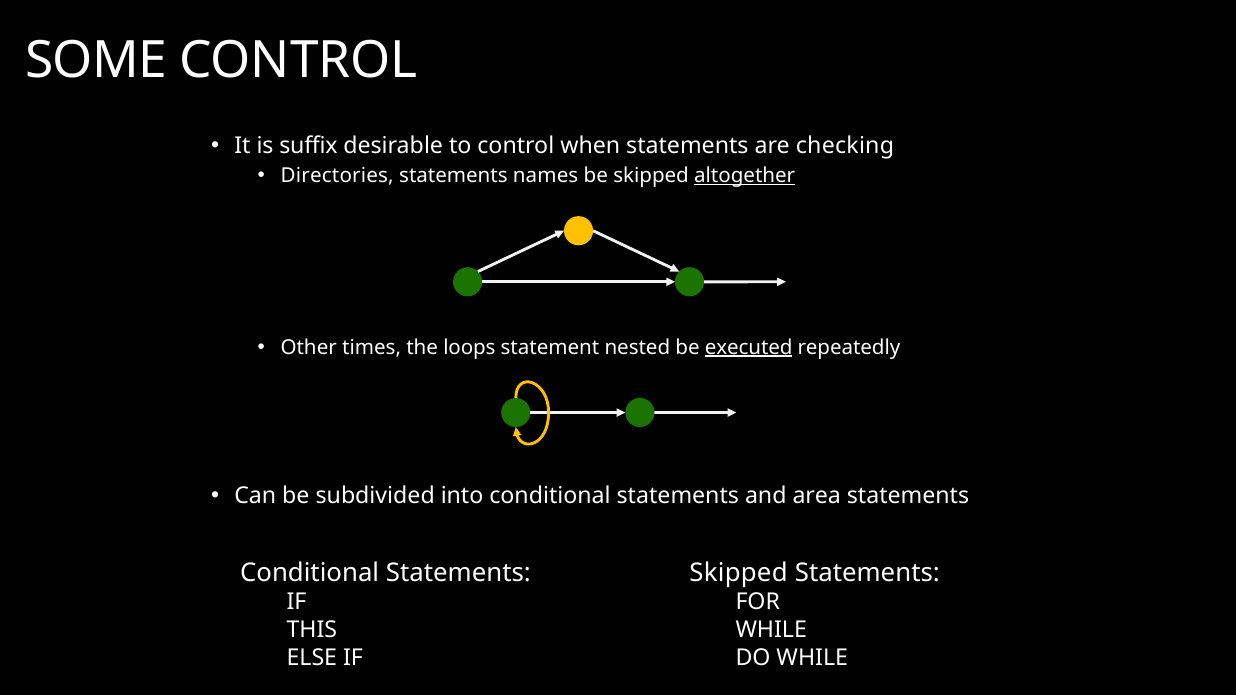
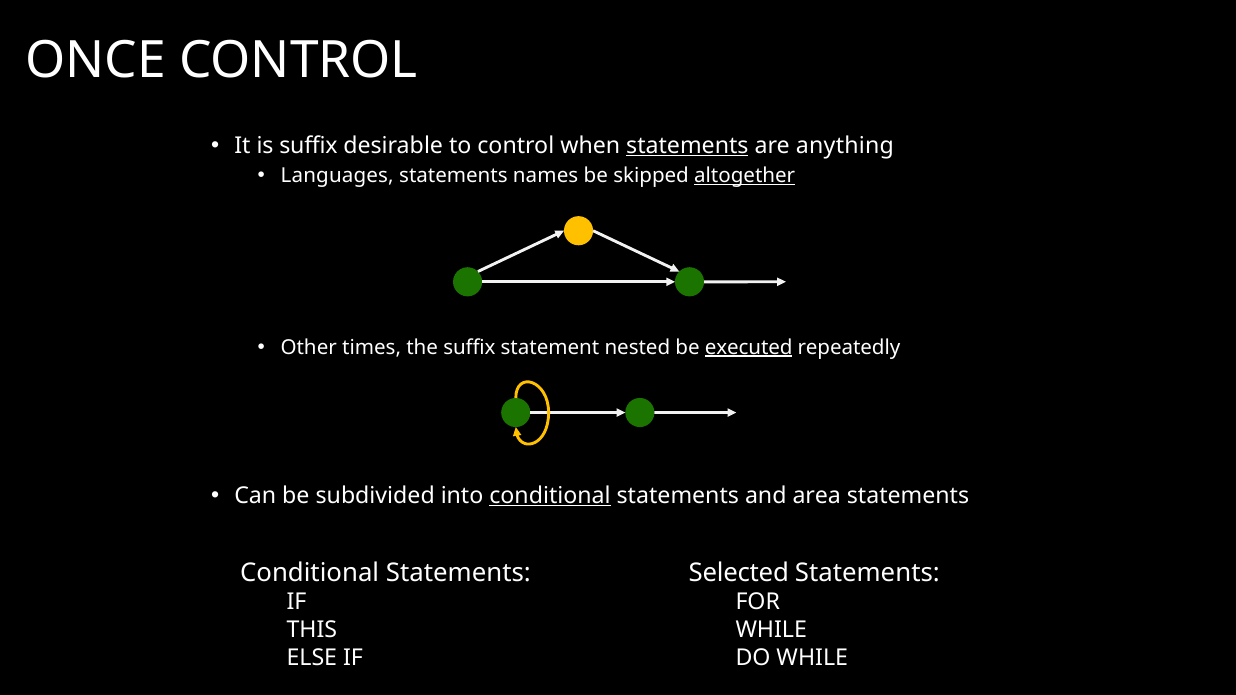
SOME: SOME -> ONCE (96, 61)
statements underline: none -> present (687, 146)
checking: checking -> anything (845, 146)
Directories: Directories -> Languages (337, 176)
the loops: loops -> suffix (469, 347)
conditional underline: none -> present (550, 496)
Skipped: Skipped -> Selected (739, 573)
